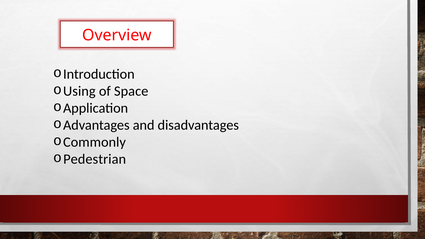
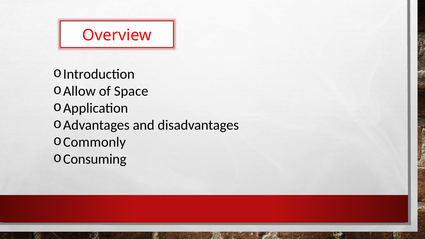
Using: Using -> Allow (79, 91)
Pedestrian: Pedestrian -> Consuming (95, 159)
